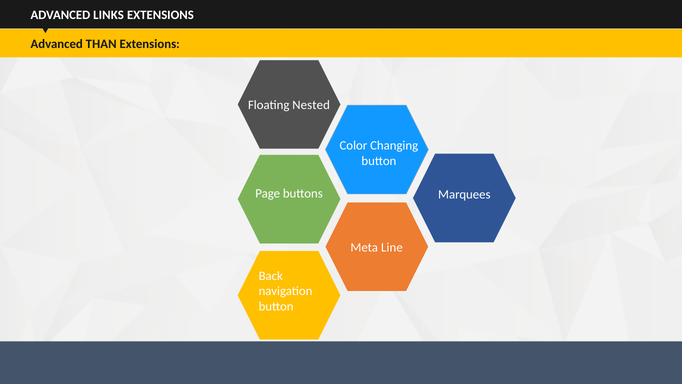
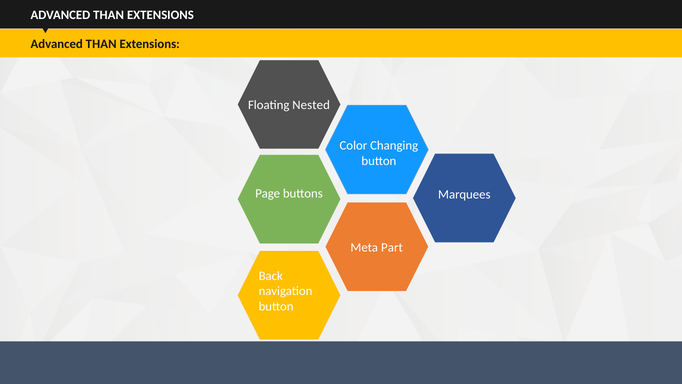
LINKS: LINKS -> THAN (109, 15)
Line: Line -> Part (392, 247)
